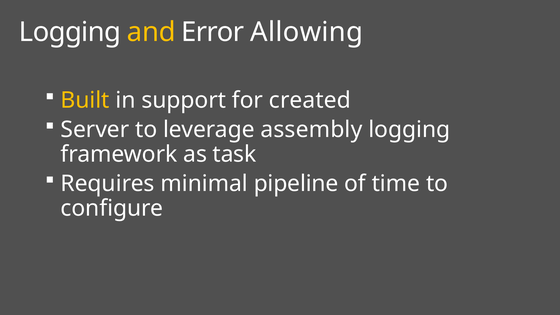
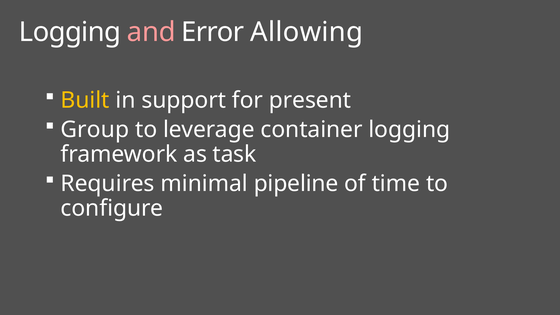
and colour: yellow -> pink (151, 32)
created: created -> present (310, 100)
Server: Server -> Group (95, 129)
assembly: assembly -> container (312, 129)
